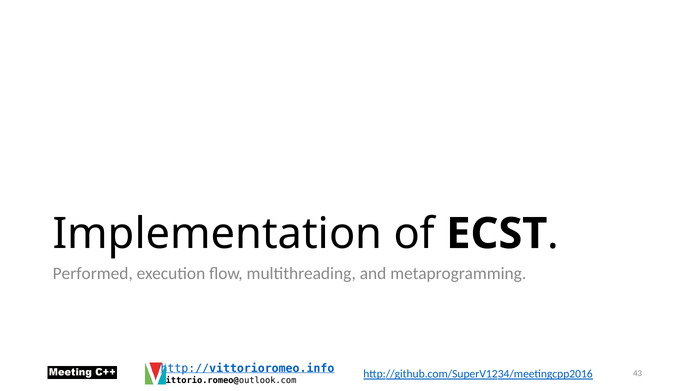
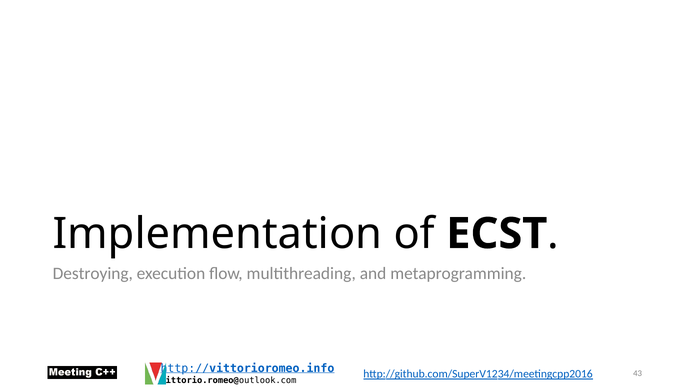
Performed: Performed -> Destroying (93, 274)
